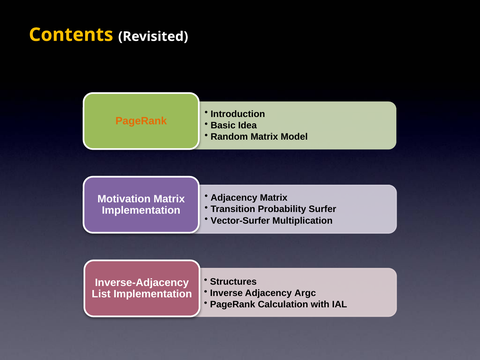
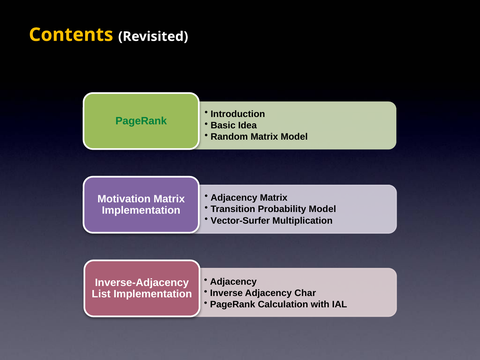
PageRank colour: orange -> green (141, 121)
Probability Surfer: Surfer -> Model (322, 209)
Structures: Structures -> Adjacency (233, 282)
Argc: Argc -> Char (305, 293)
